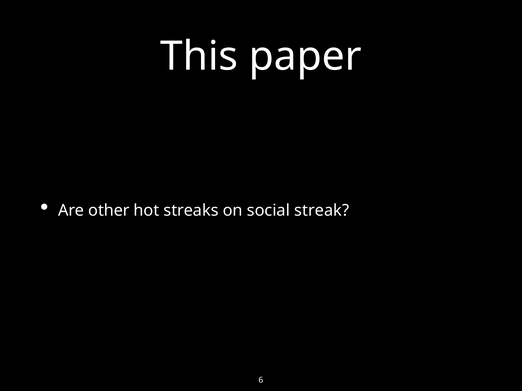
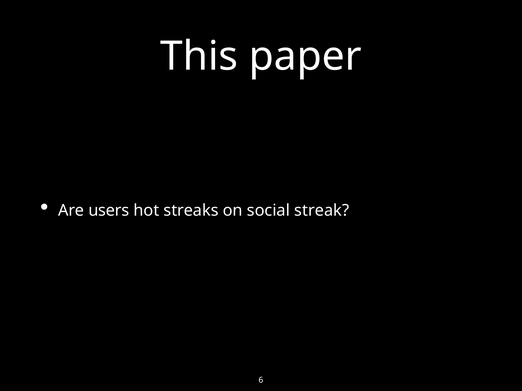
other: other -> users (109, 211)
